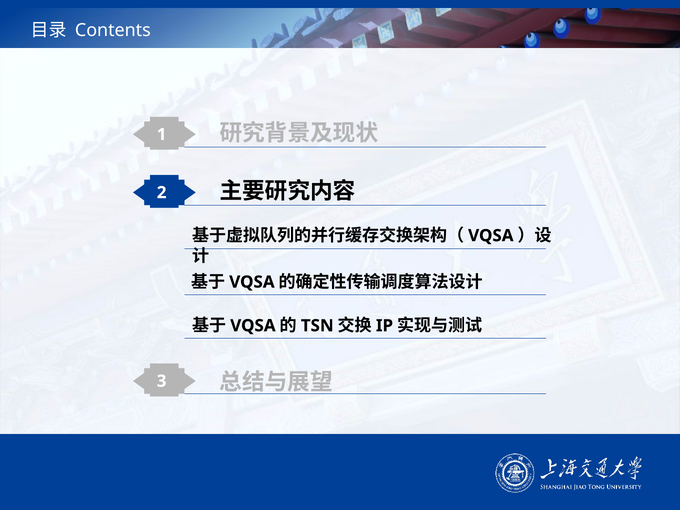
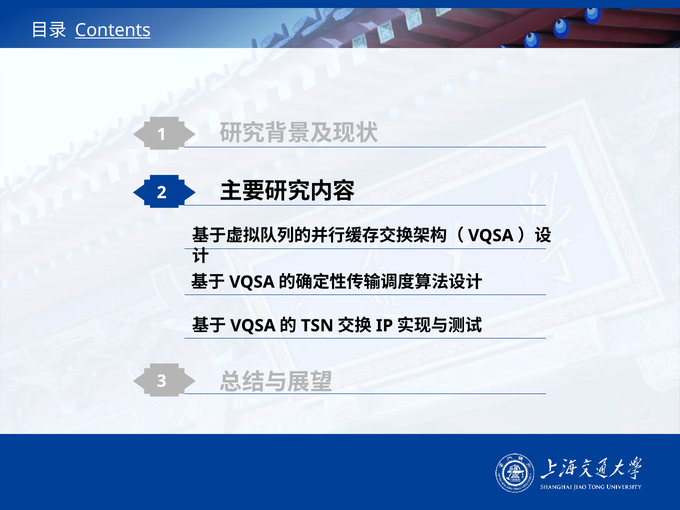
Contents underline: none -> present (113, 30)
